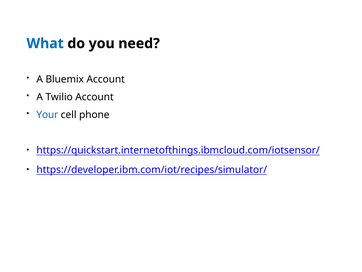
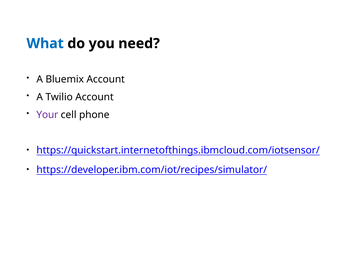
Your colour: blue -> purple (47, 115)
